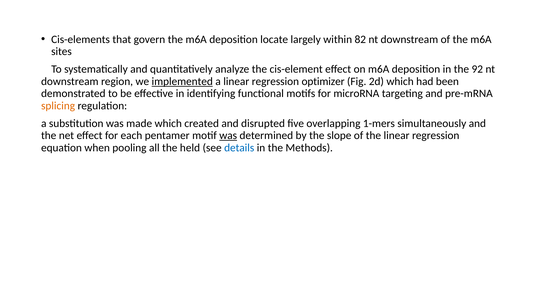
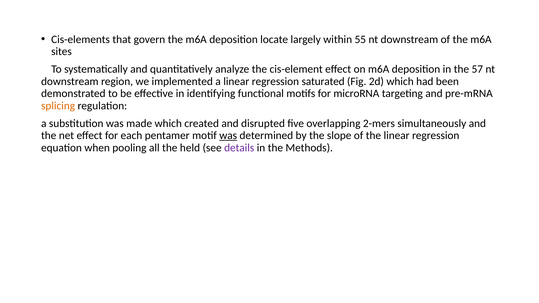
82: 82 -> 55 (360, 39)
92: 92 -> 57 (477, 69)
implemented underline: present -> none (182, 81)
optimizer: optimizer -> saturated (323, 81)
1-mers: 1-mers -> 2-mers (379, 123)
details colour: blue -> purple (239, 148)
